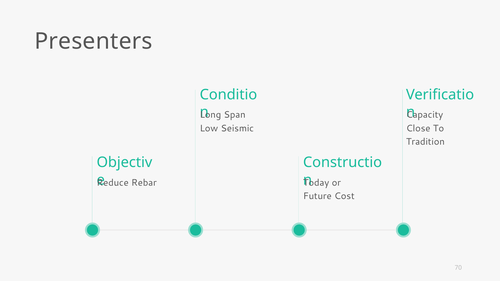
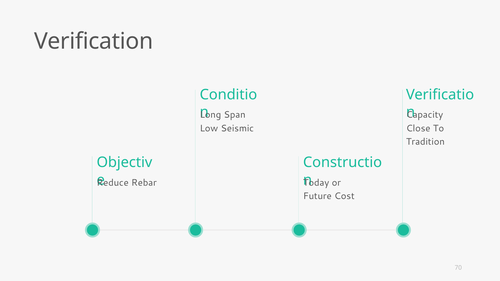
Presenters: Presenters -> Verification (94, 41)
